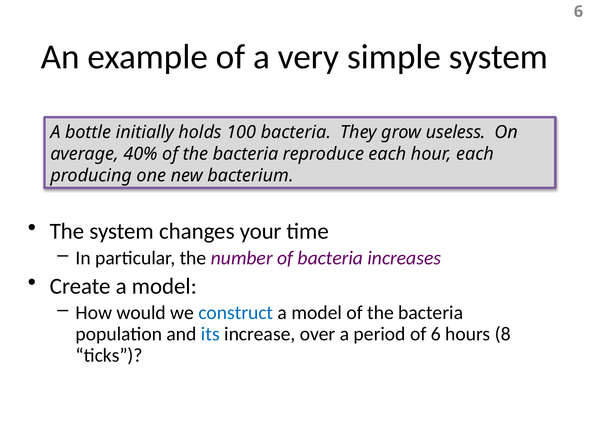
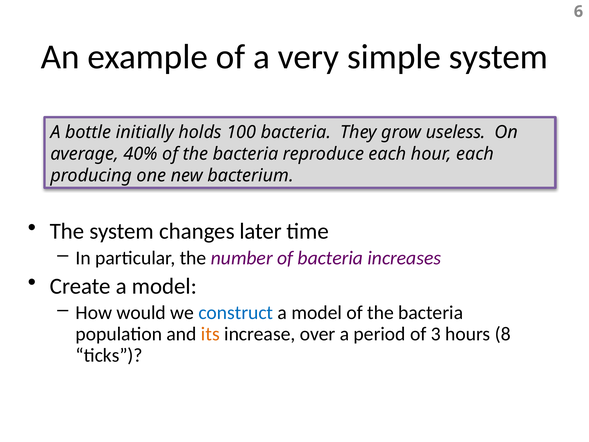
your: your -> later (261, 231)
its colour: blue -> orange (210, 334)
of 6: 6 -> 3 (436, 334)
